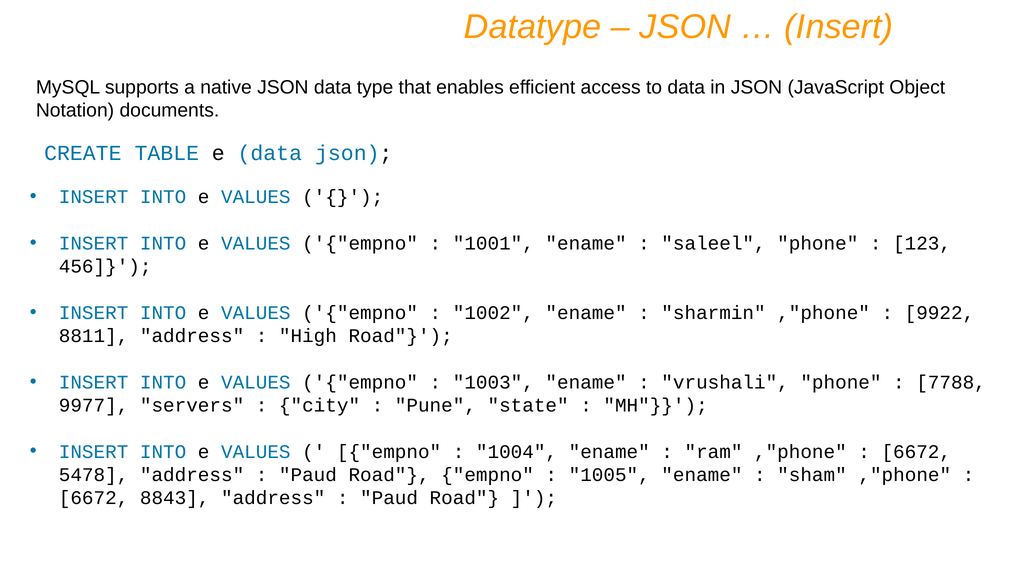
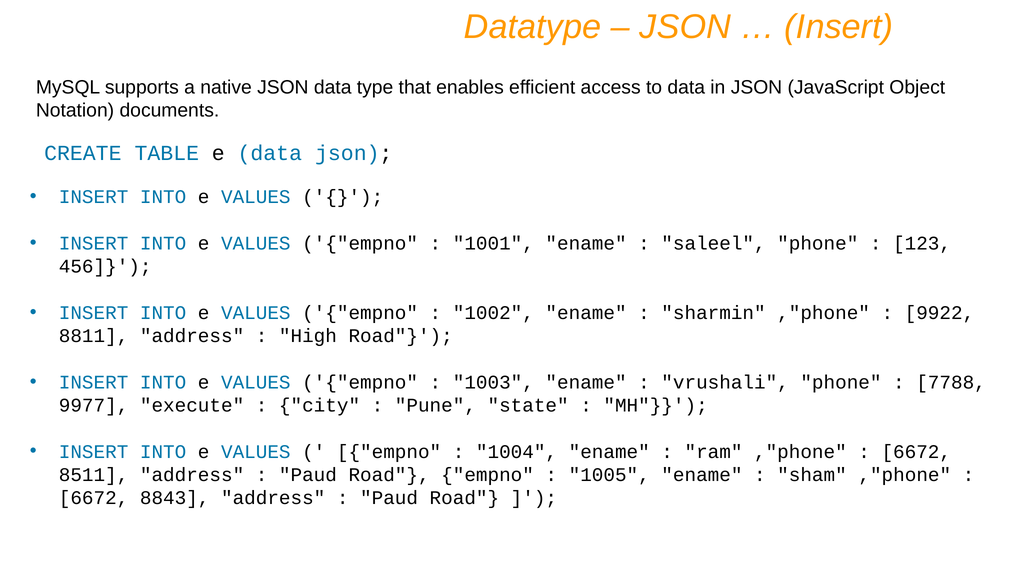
servers: servers -> execute (192, 406)
5478: 5478 -> 8511 (94, 475)
